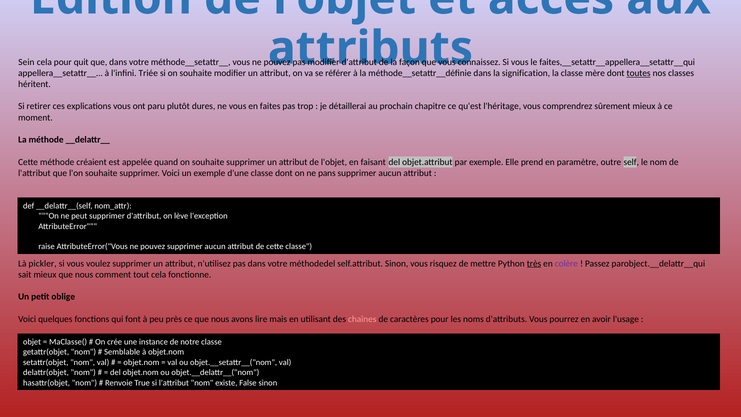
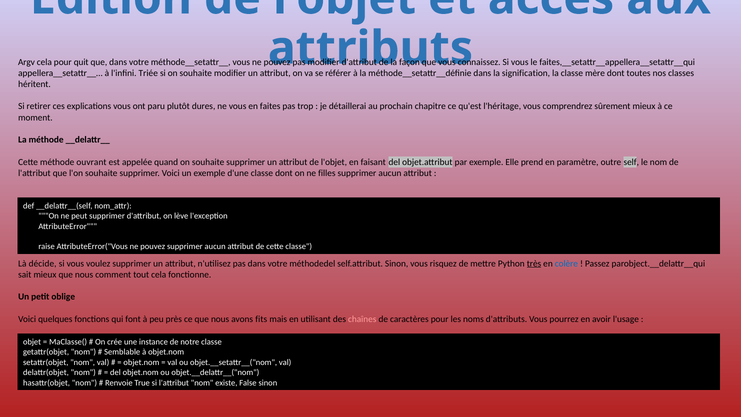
Sein: Sein -> Argv (26, 62)
toutes underline: present -> none (639, 73)
créaient: créaient -> ouvrant (92, 162)
pans: pans -> filles (327, 173)
pickler: pickler -> décide (43, 263)
colère colour: purple -> blue (566, 263)
lire: lire -> fits (261, 319)
